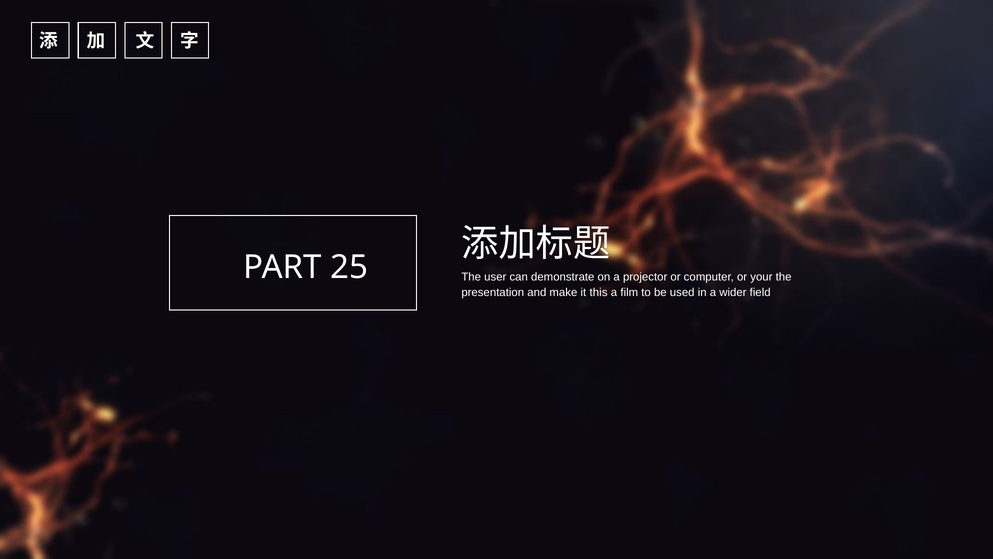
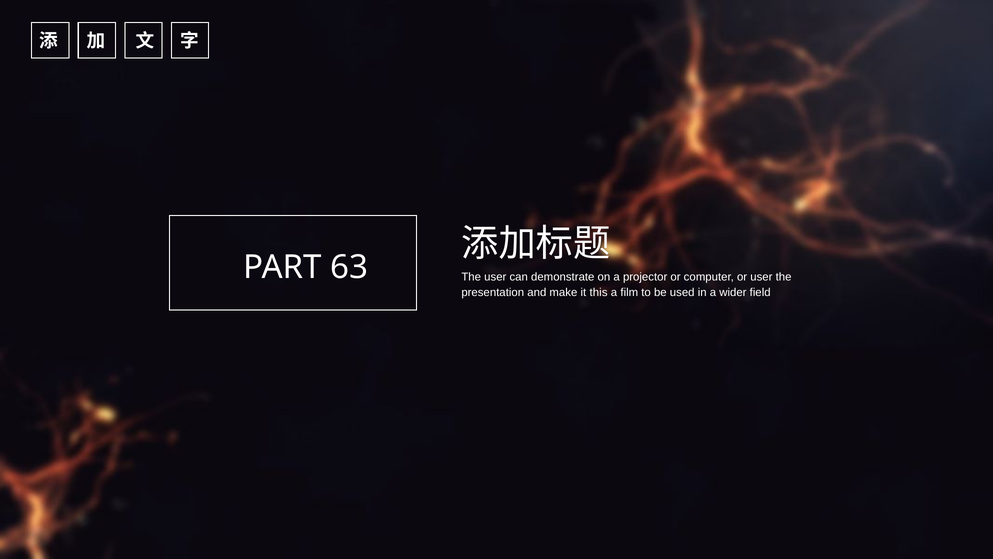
25: 25 -> 63 (349, 267)
or your: your -> user (761, 277)
